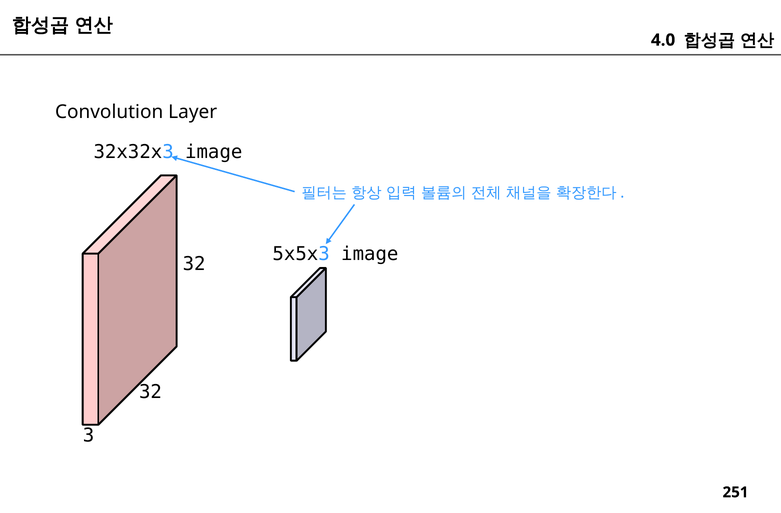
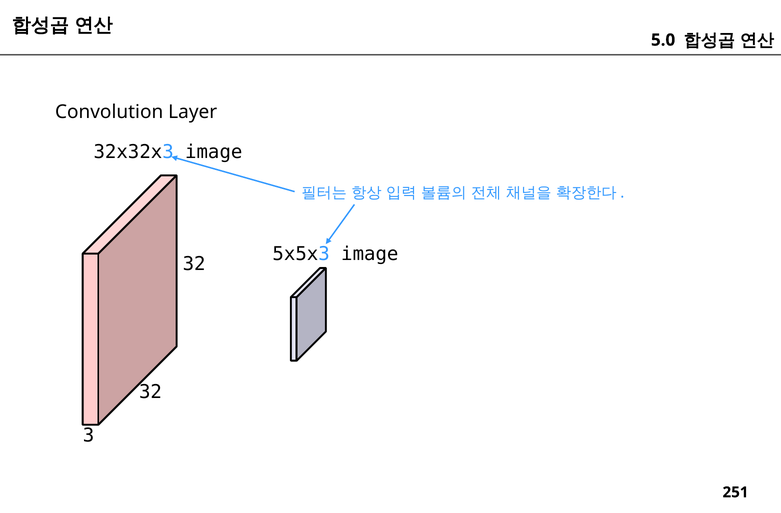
4.0: 4.0 -> 5.0 (663, 40)
